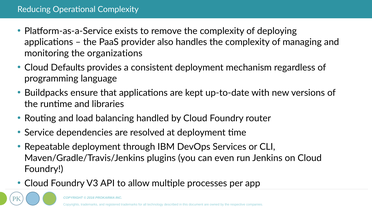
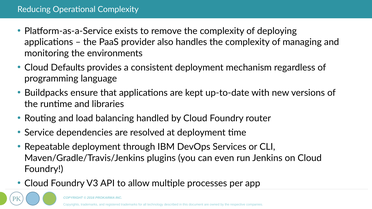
organizations: organizations -> environments (115, 53)
